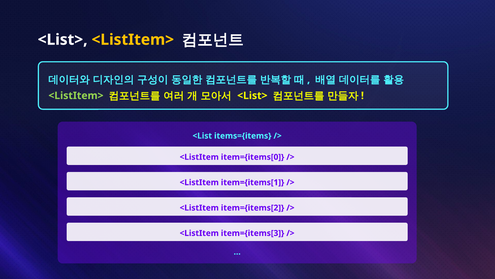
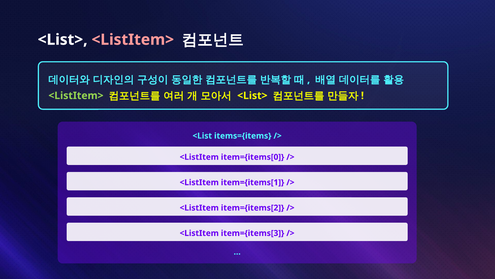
<ListItem> colour: yellow -> pink (133, 40)
